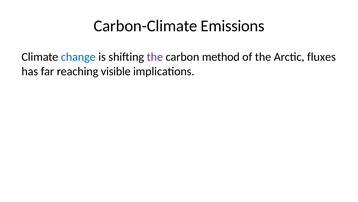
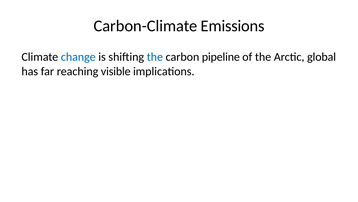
the colour: purple -> blue (155, 57)
method: method -> pipeline (221, 57)
fluxes: fluxes -> global (322, 57)
